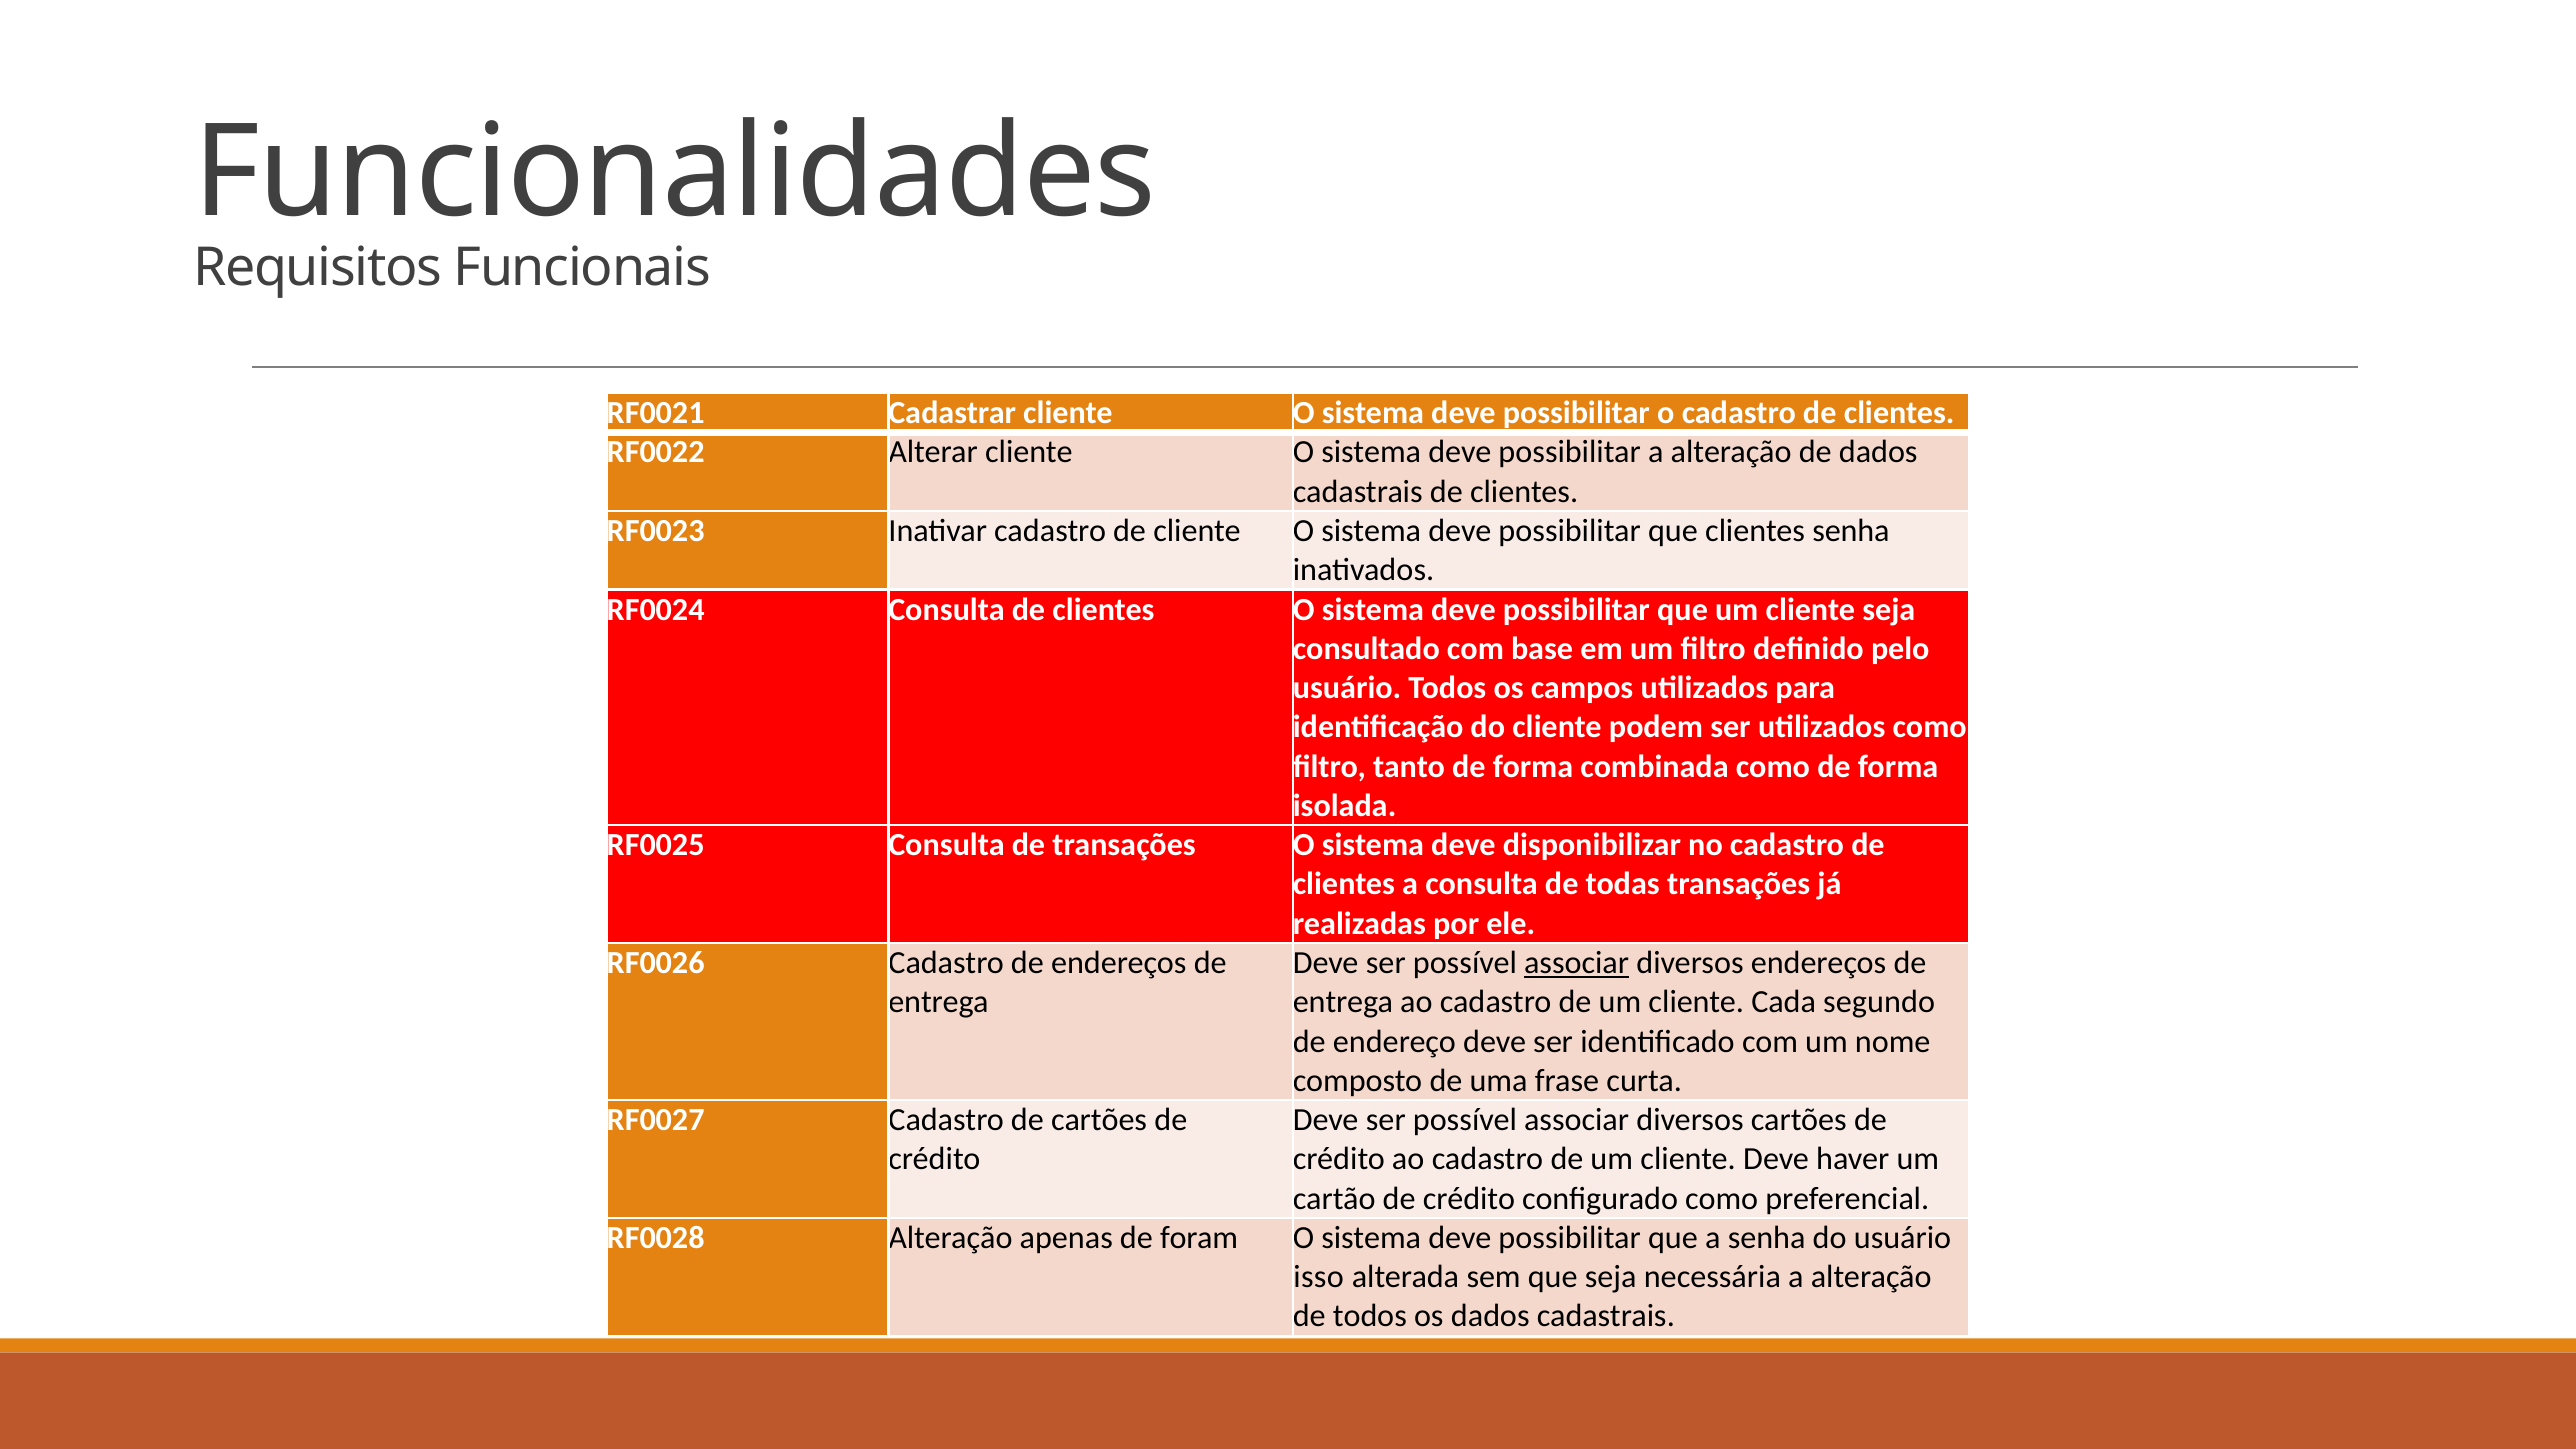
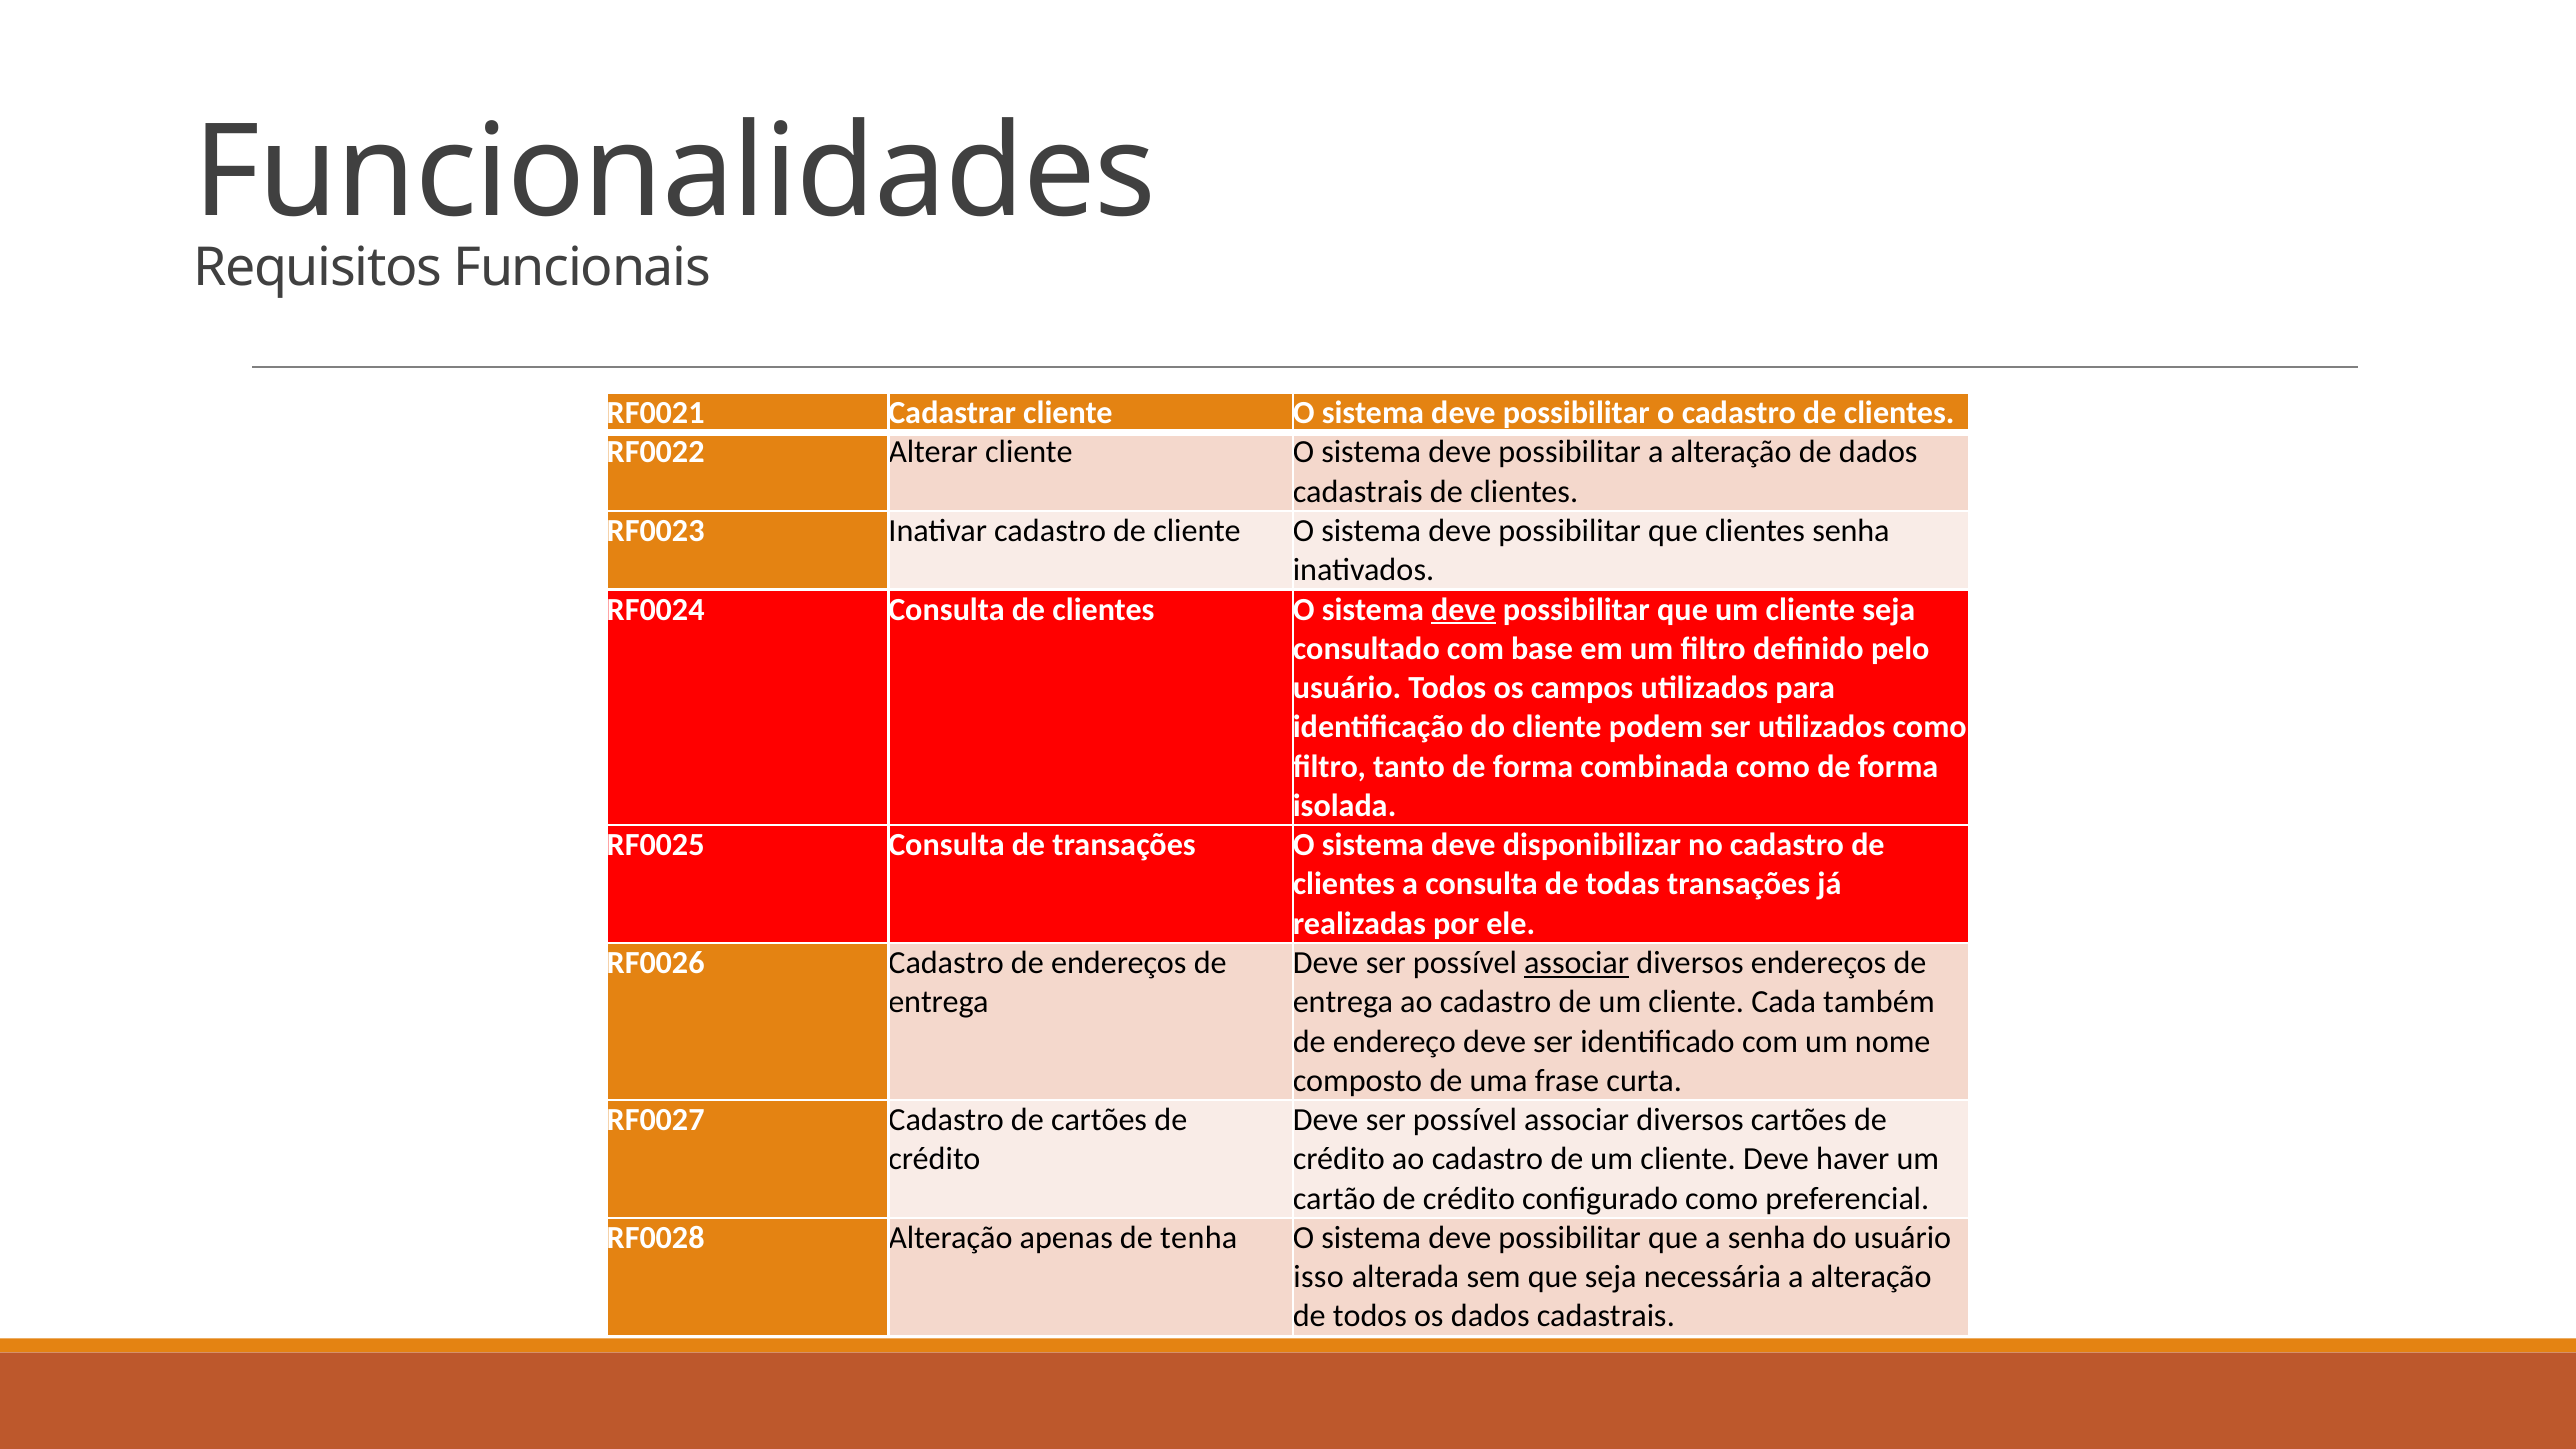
deve underline: none -> present (1463, 610)
segundo: segundo -> também (1879, 1002)
foram: foram -> tenha (1199, 1238)
